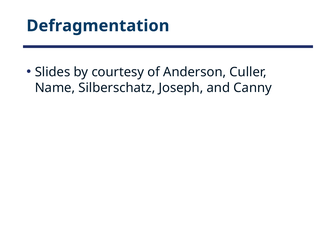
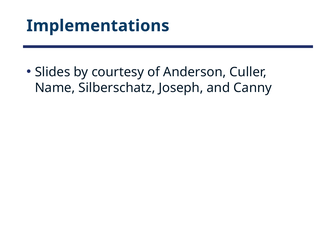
Defragmentation: Defragmentation -> Implementations (98, 26)
